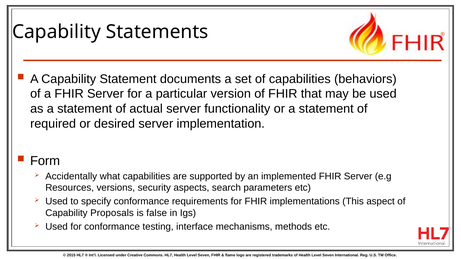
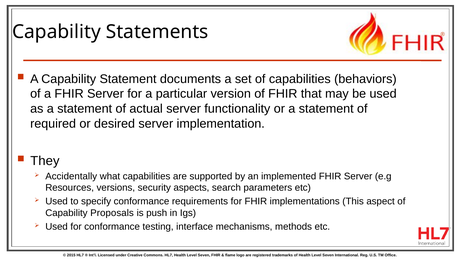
Form: Form -> They (45, 161)
false: false -> push (157, 213)
